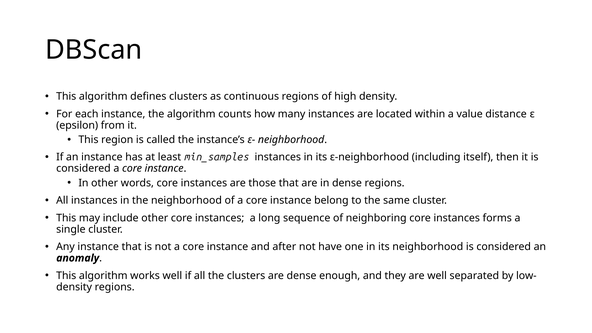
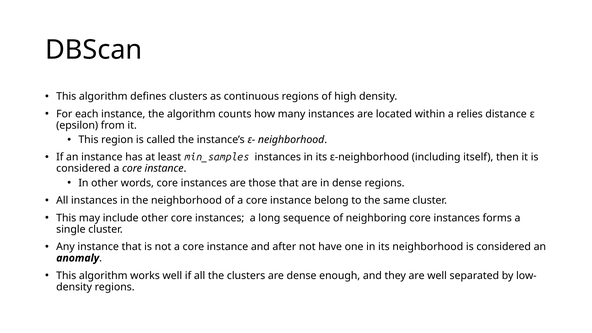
value: value -> relies (470, 114)
